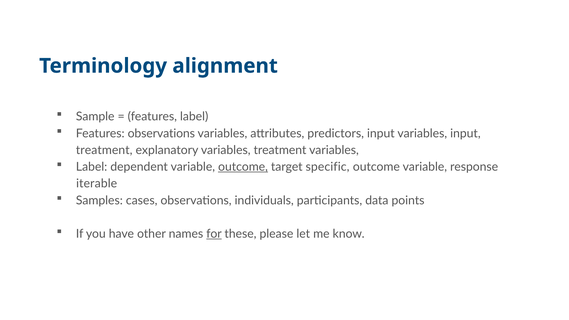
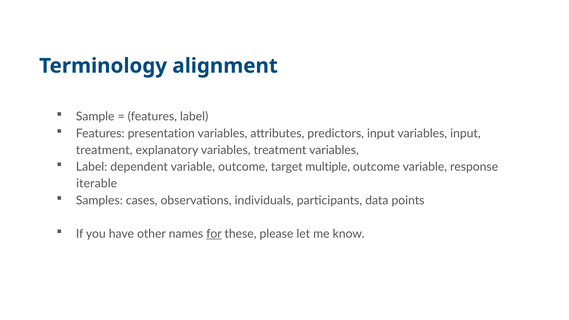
Features observations: observations -> presentation (161, 133)
outcome underline: present -> none (243, 167)
specific: specific -> multiple (328, 167)
